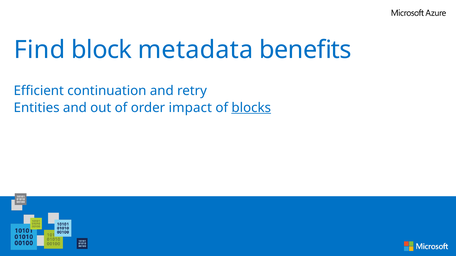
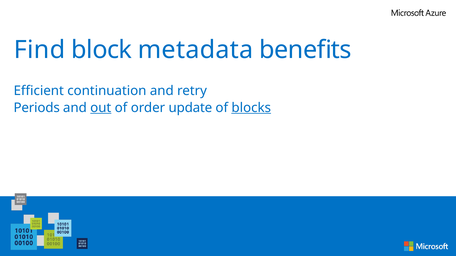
Entities: Entities -> Periods (37, 108)
out underline: none -> present (101, 108)
impact: impact -> update (190, 108)
